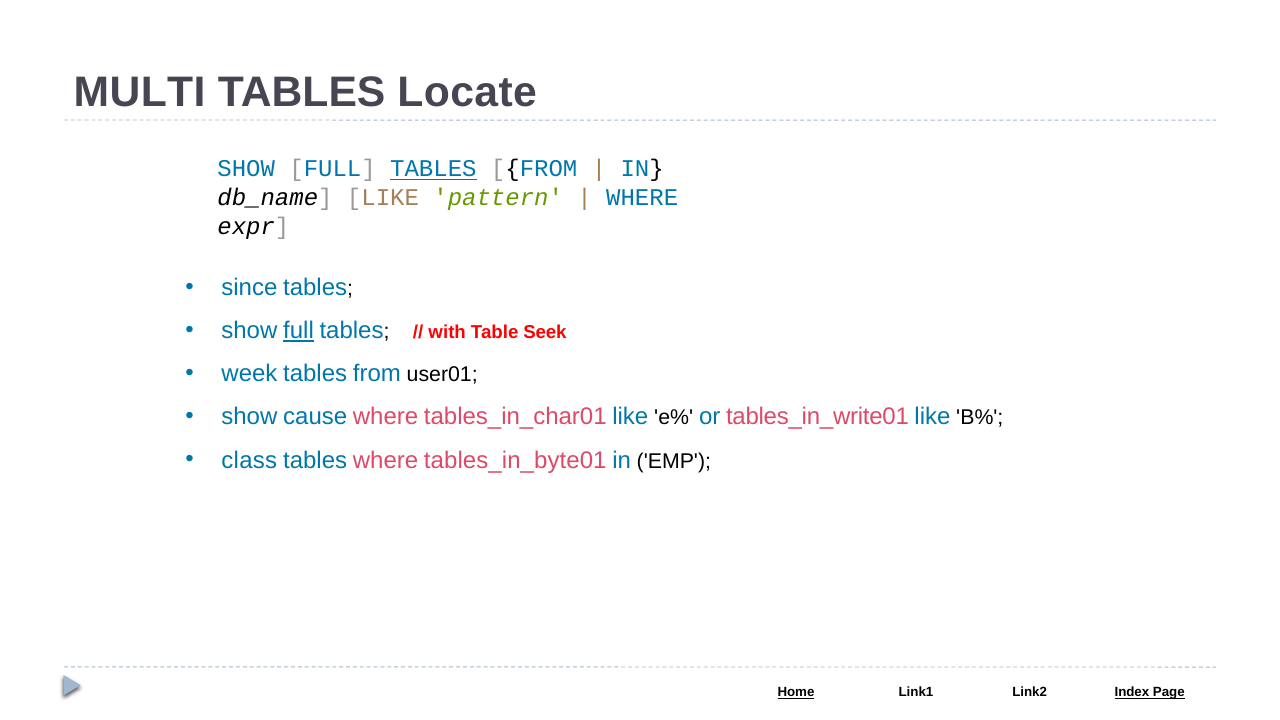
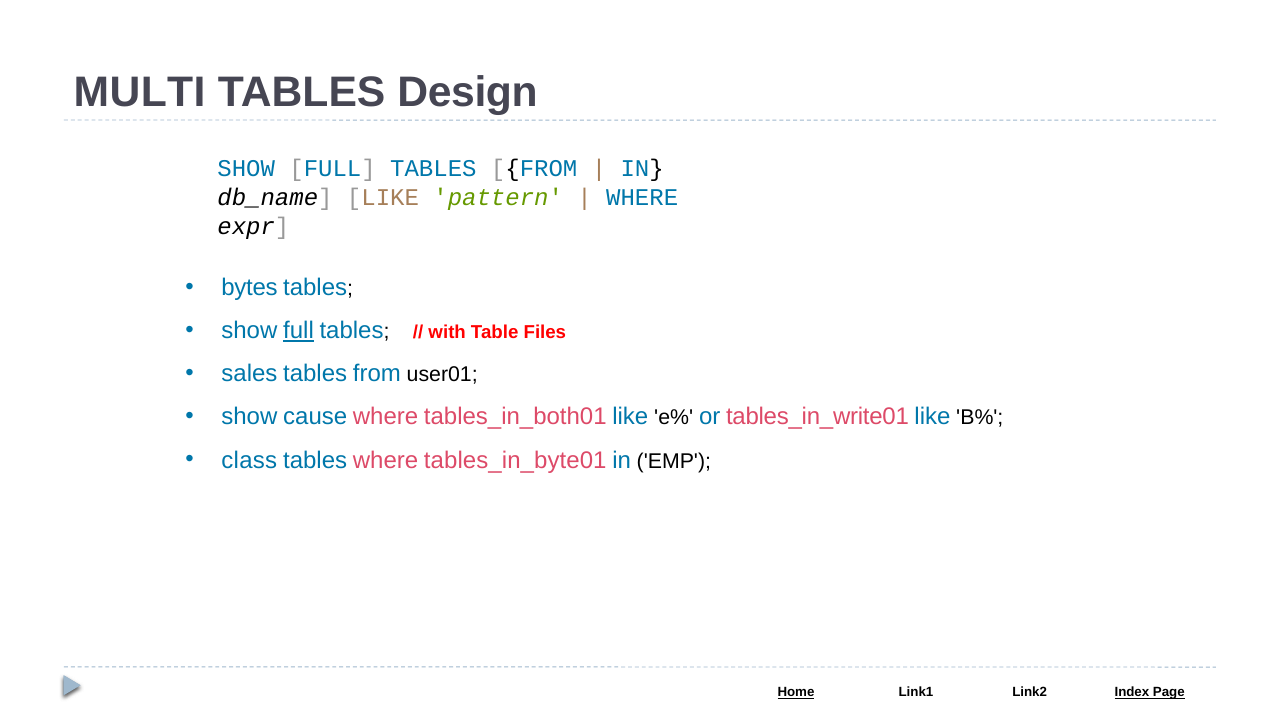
Locate: Locate -> Design (468, 92)
TABLES underline: present -> none (433, 169)
since: since -> bytes (250, 287)
Seek: Seek -> Files (545, 332)
week: week -> sales (249, 374)
tables_in_char01: tables_in_char01 -> tables_in_both01 (515, 417)
